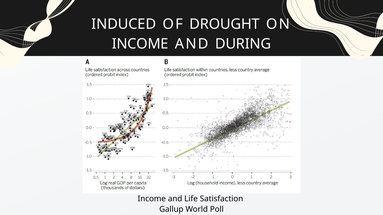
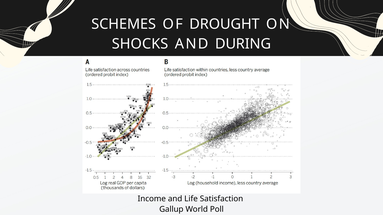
INDUCED: INDUCED -> SCHEMES (124, 24)
INCOME: INCOME -> SHOCKS (140, 44)
